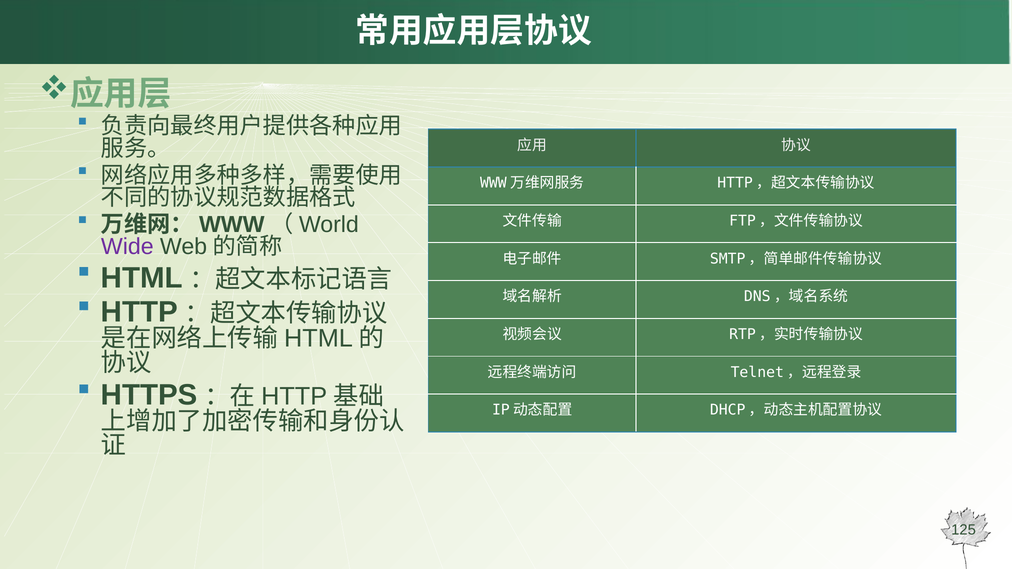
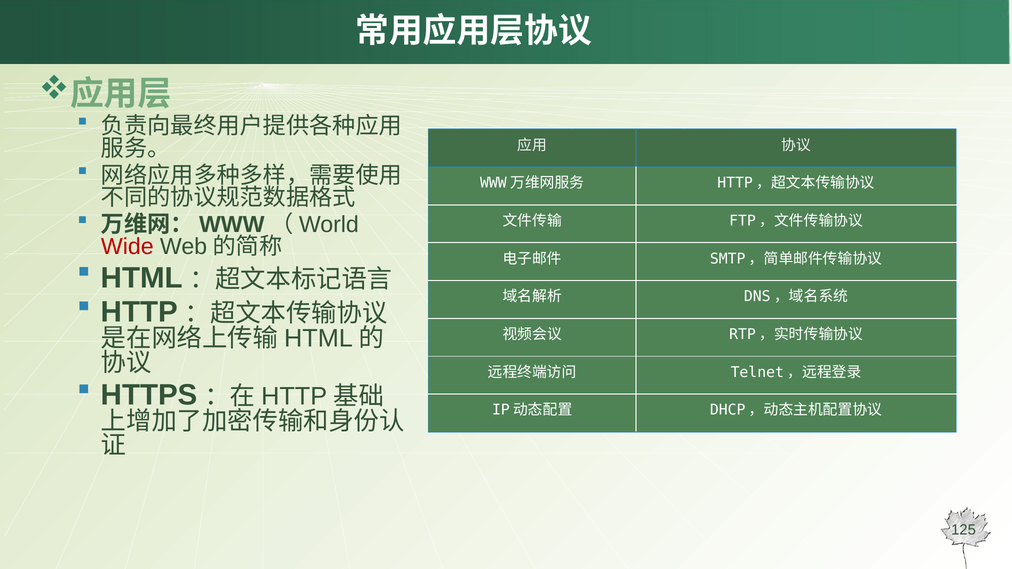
Wide colour: purple -> red (127, 247)
